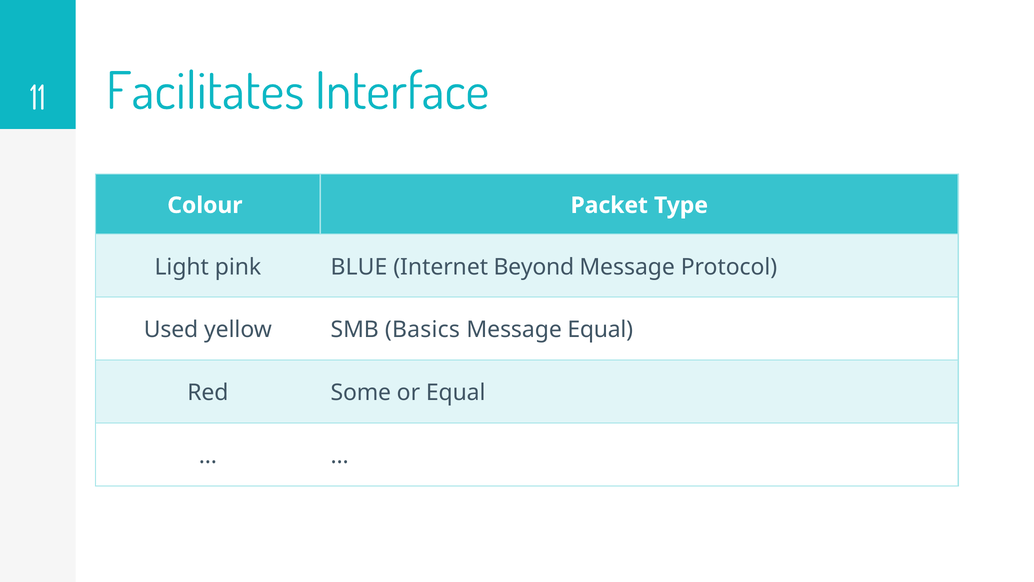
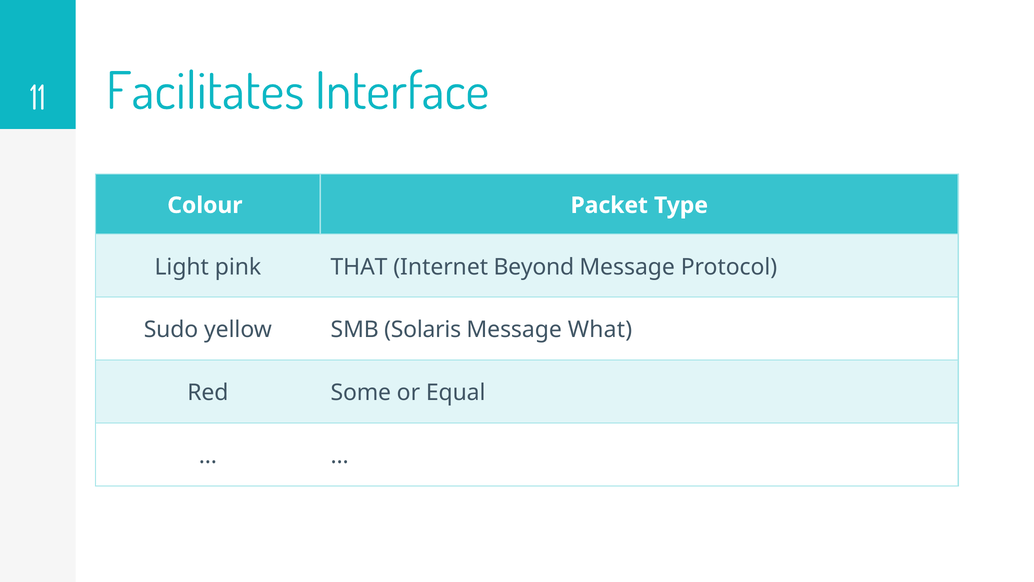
BLUE: BLUE -> THAT (359, 267)
Used: Used -> Sudo (171, 330)
Basics: Basics -> Solaris (423, 330)
Message Equal: Equal -> What (600, 330)
